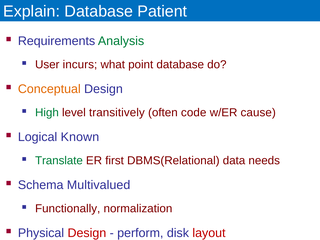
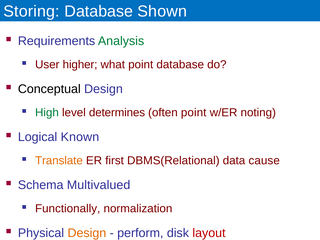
Explain: Explain -> Storing (32, 11)
Patient: Patient -> Shown (162, 11)
incurs: incurs -> higher (80, 65)
Conceptual colour: orange -> black (49, 89)
transitively: transitively -> determines (117, 113)
often code: code -> point (194, 113)
cause: cause -> noting (258, 113)
Translate colour: green -> orange (59, 161)
needs: needs -> cause (264, 161)
Design colour: red -> orange (87, 233)
